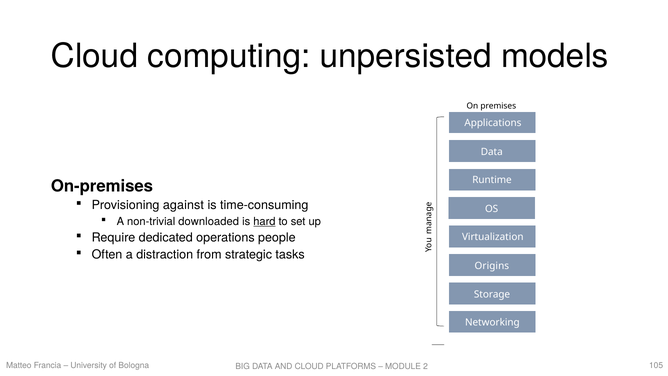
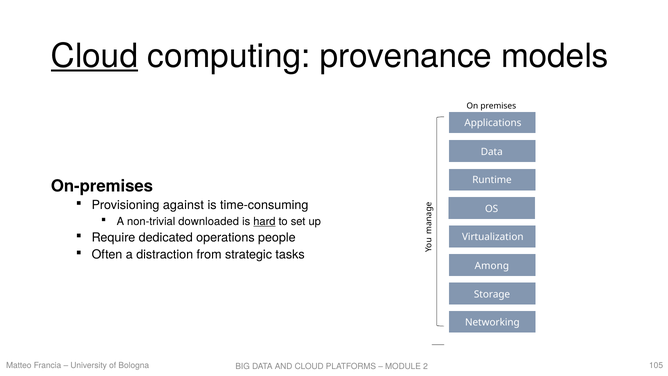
Cloud underline: none -> present (94, 56)
unpersisted: unpersisted -> provenance (406, 56)
Origins: Origins -> Among (492, 266)
